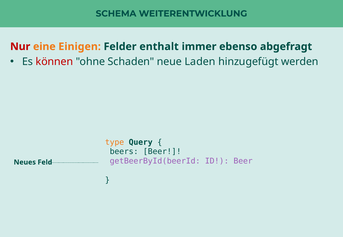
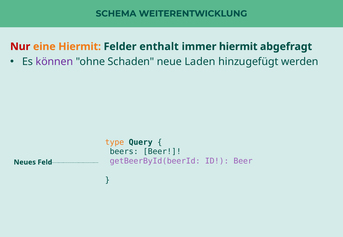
eine Einigen: Einigen -> Hiermit (80, 47)
immer ebenso: ebenso -> hiermit (238, 47)
können colour: red -> purple (54, 62)
